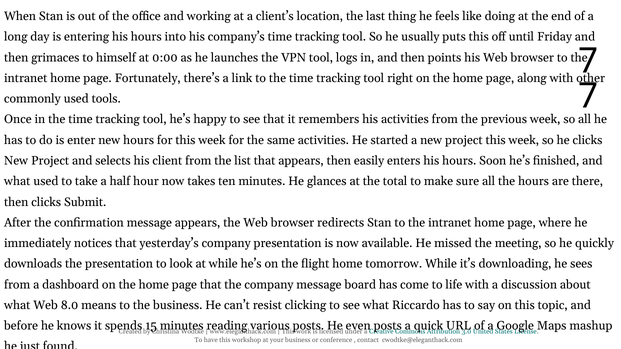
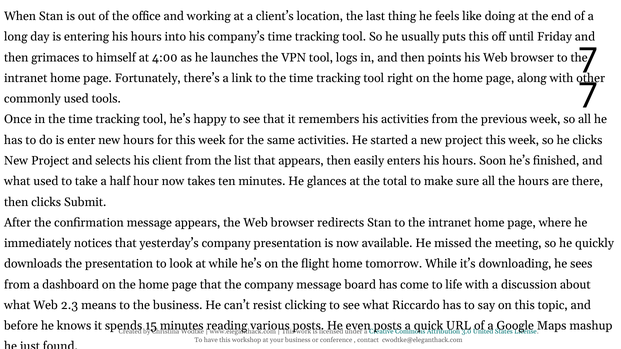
0:00: 0:00 -> 4:00 (165, 58)
8.0: 8.0 -> 2.3 (69, 305)
